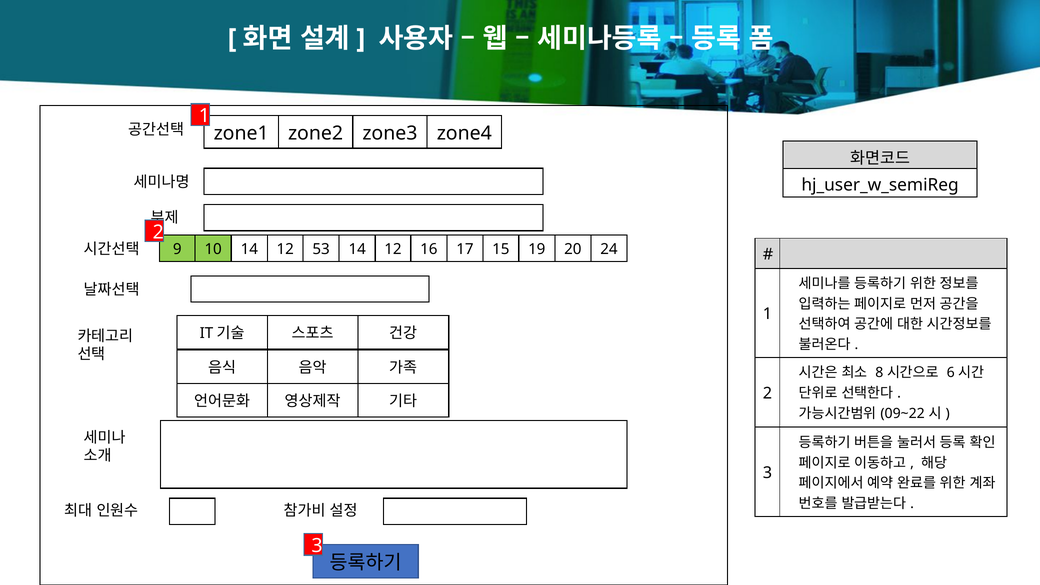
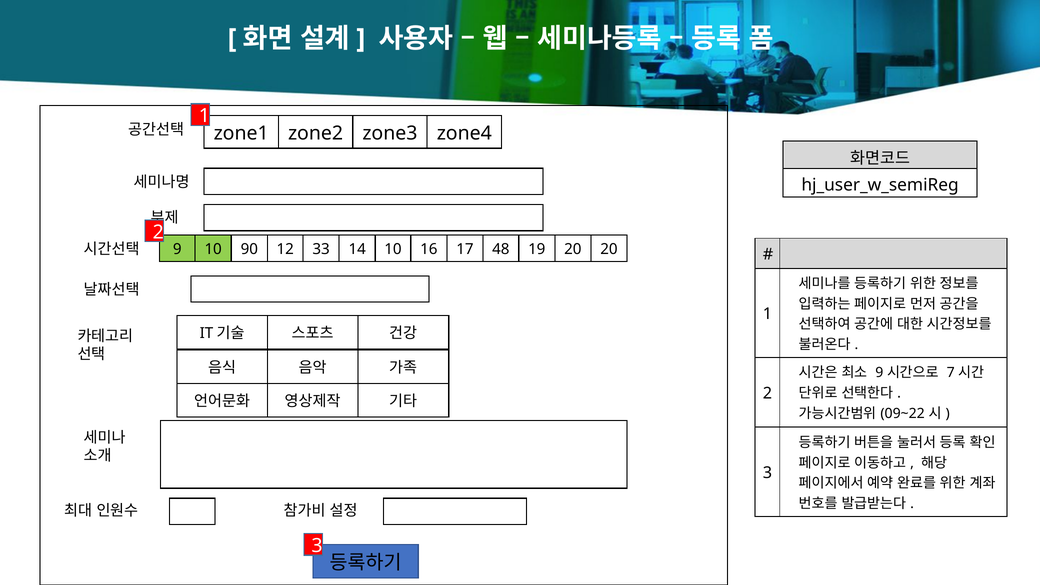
10 14: 14 -> 90 (249, 249)
53: 53 -> 33 (321, 249)
12: 12 -> 10 (393, 249)
15: 15 -> 48 (501, 249)
20 24: 24 -> 20 (609, 249)
8: 8 -> 9 (879, 373)
6: 6 -> 7 (951, 373)
